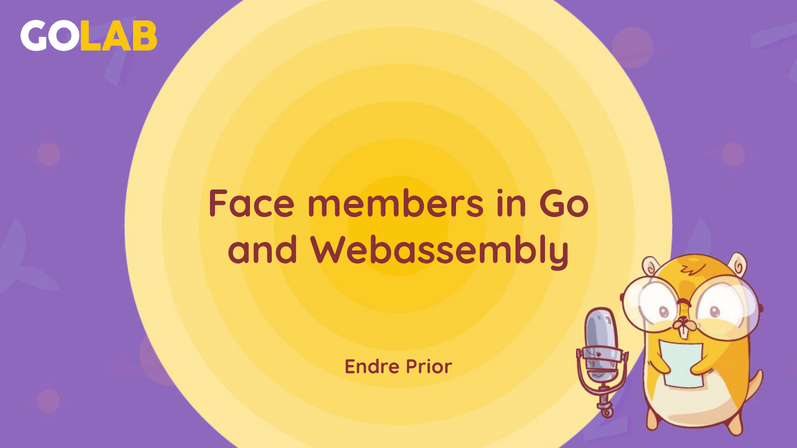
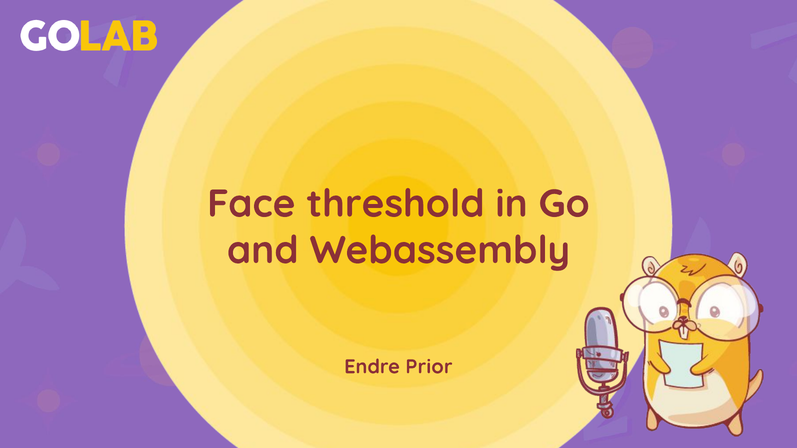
members: members -> threshold (395, 204)
